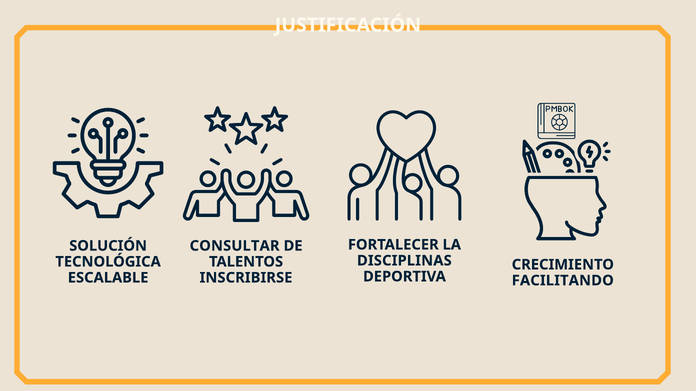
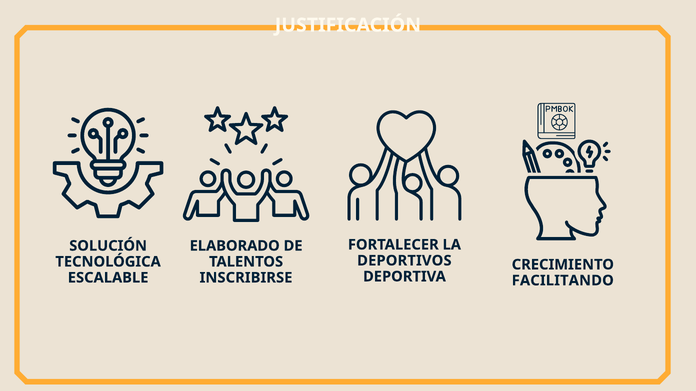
CONSULTAR: CONSULTAR -> ELABORADO (235, 246)
DISCIPLINAS: DISCIPLINAS -> DEPORTIVOS (404, 261)
